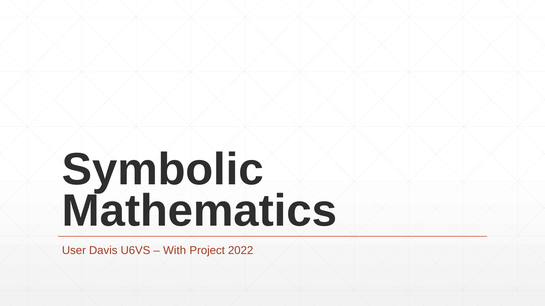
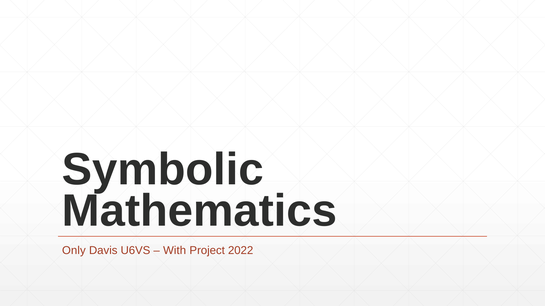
User: User -> Only (74, 251)
